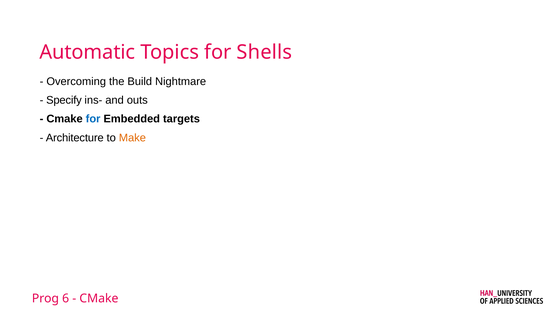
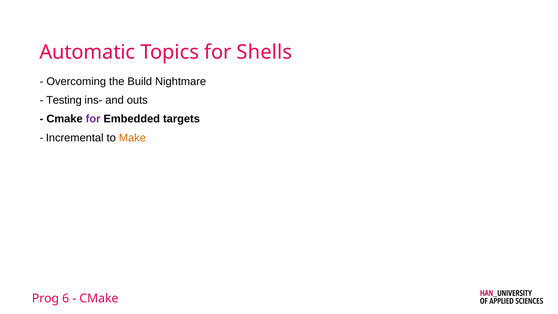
Specify: Specify -> Testing (64, 100)
for colour: blue -> purple (93, 119)
Architecture: Architecture -> Incremental (75, 138)
